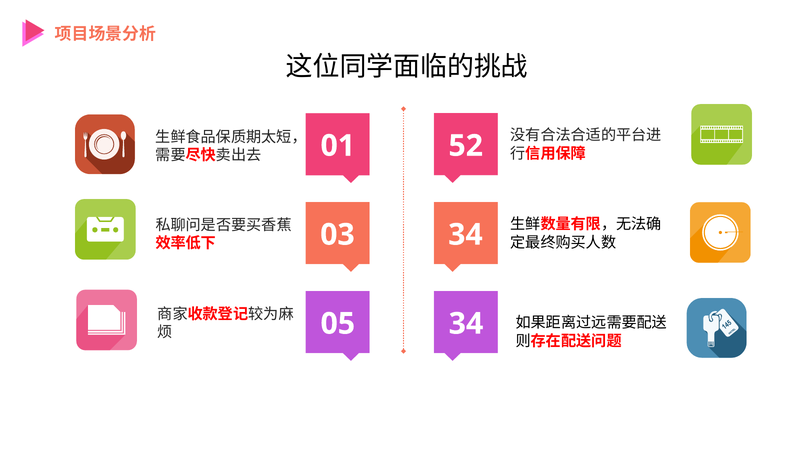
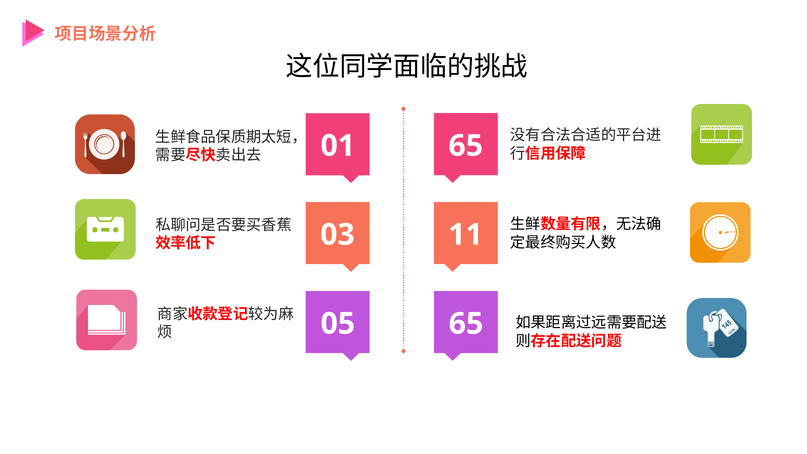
01 52: 52 -> 65 (466, 146)
03 34: 34 -> 11 (465, 235)
05 34: 34 -> 65 (466, 324)
